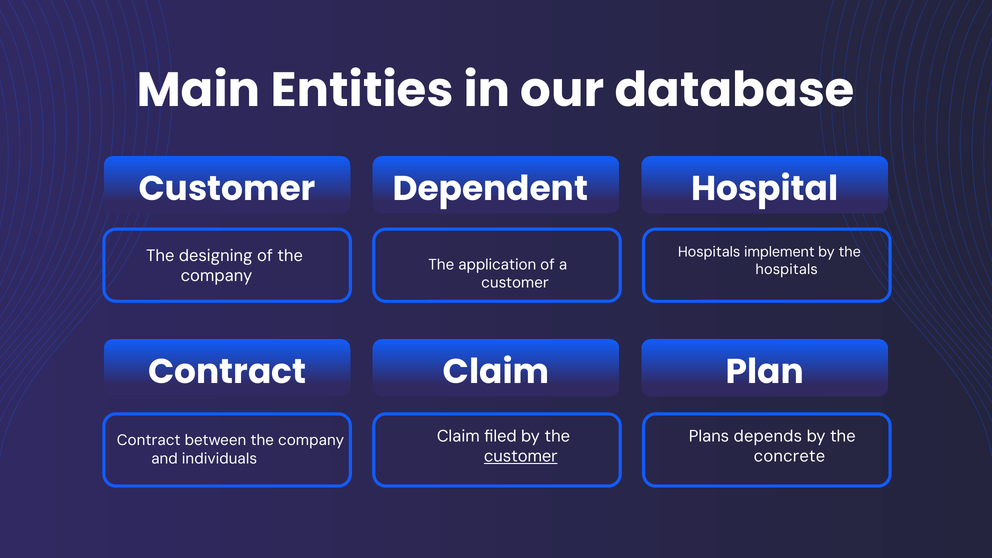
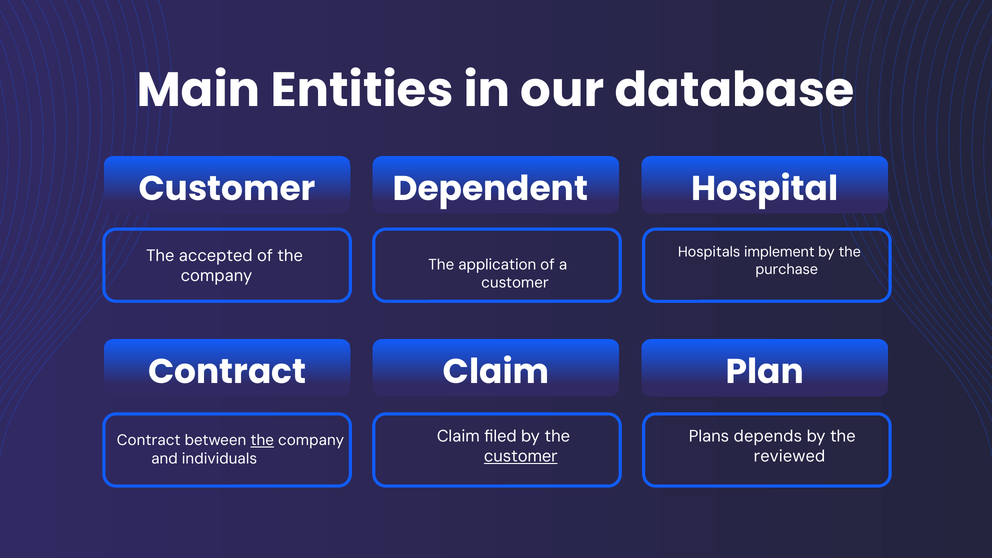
designing: designing -> accepted (216, 256)
hospitals: hospitals -> purchase (787, 269)
the underline: none -> present (262, 440)
concrete: concrete -> reviewed (789, 456)
